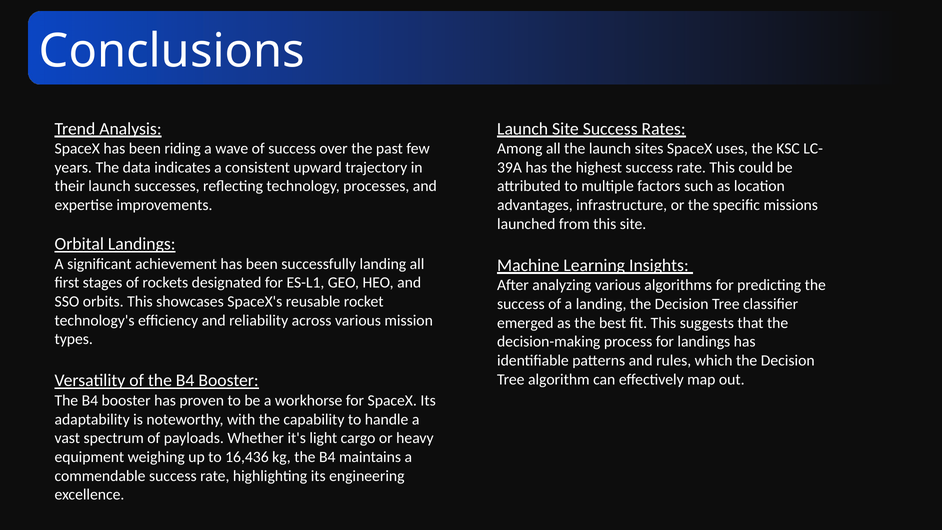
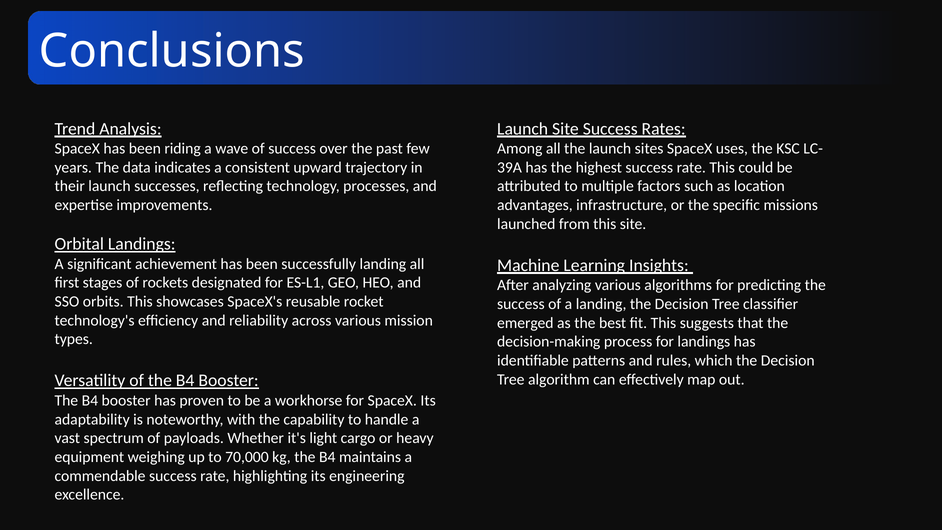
16,436: 16,436 -> 70,000 (247, 457)
